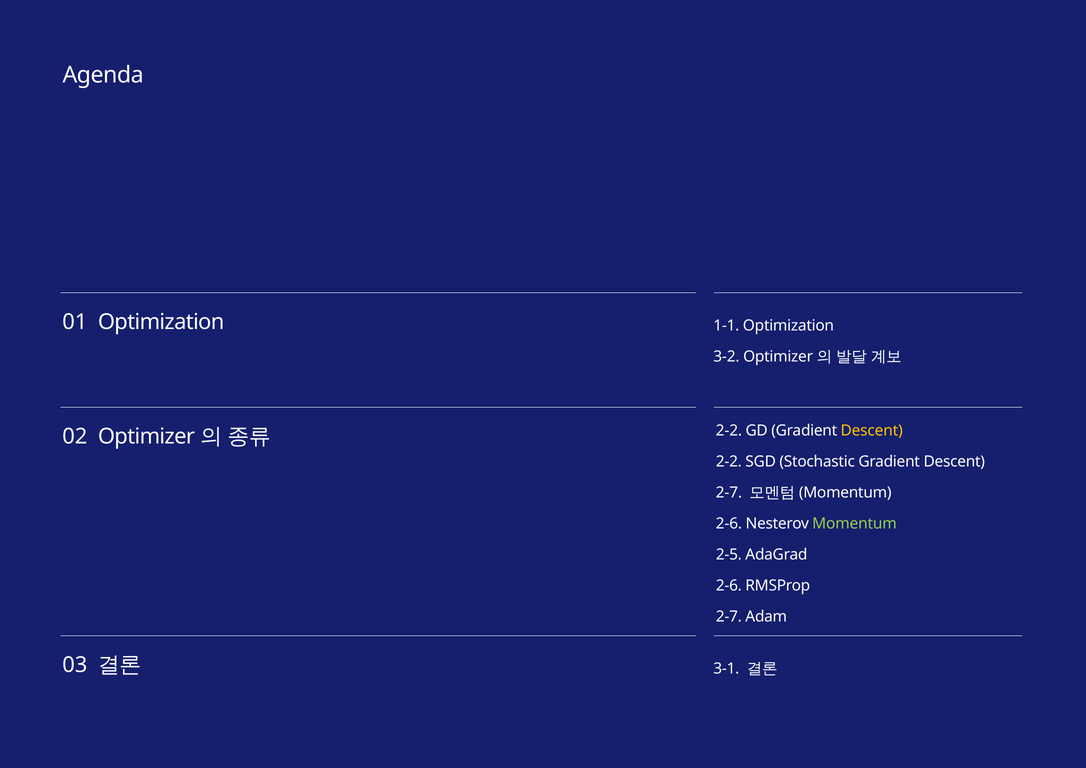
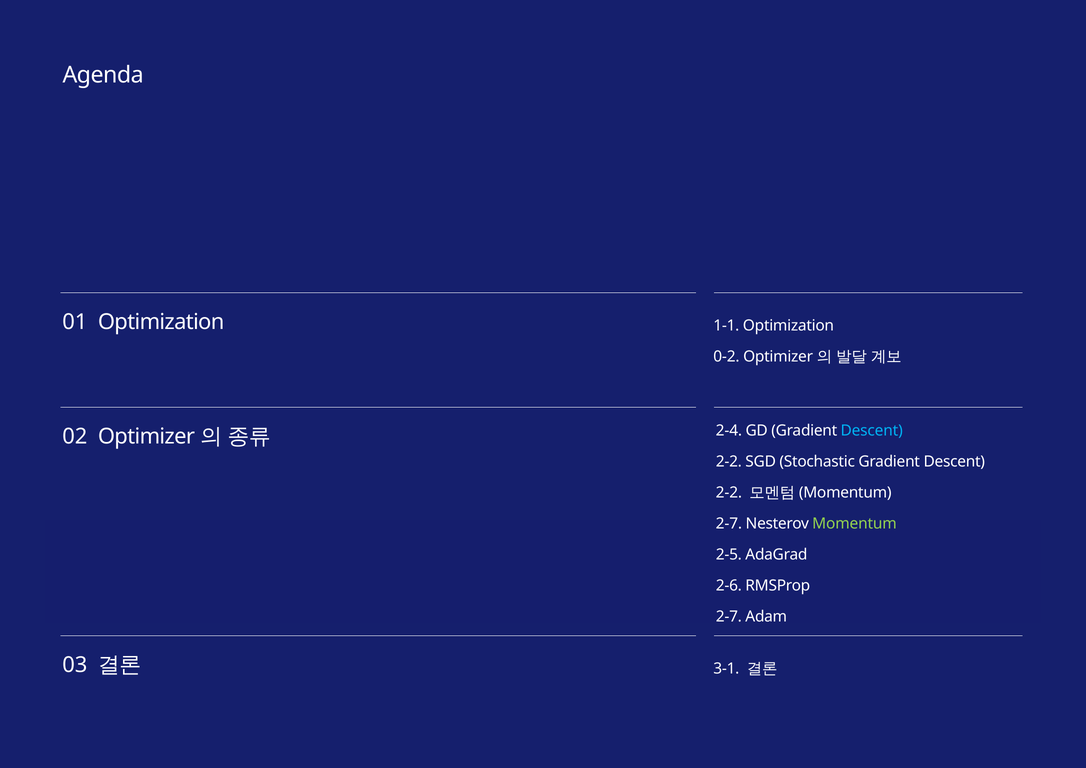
3-2: 3-2 -> 0-2 (726, 357)
2-2: 2-2 -> 2-4 (729, 431)
Descent colour: yellow -> light blue (872, 431)
2-7: 2-7 -> 2-2 (729, 493)
2-6: 2-6 -> 2-7 (729, 523)
